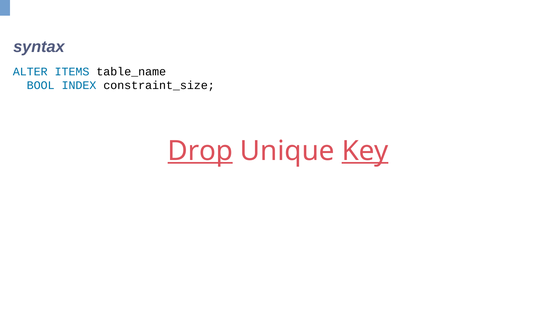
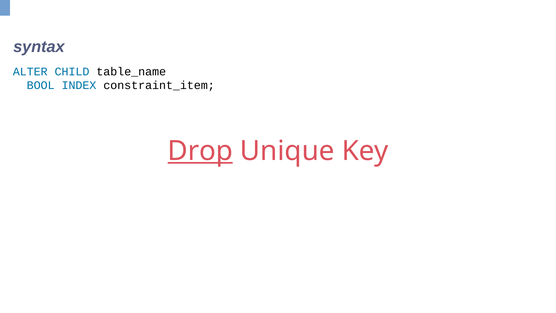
ITEMS: ITEMS -> CHILD (72, 72)
constraint_size: constraint_size -> constraint_item (159, 85)
Key underline: present -> none (365, 151)
